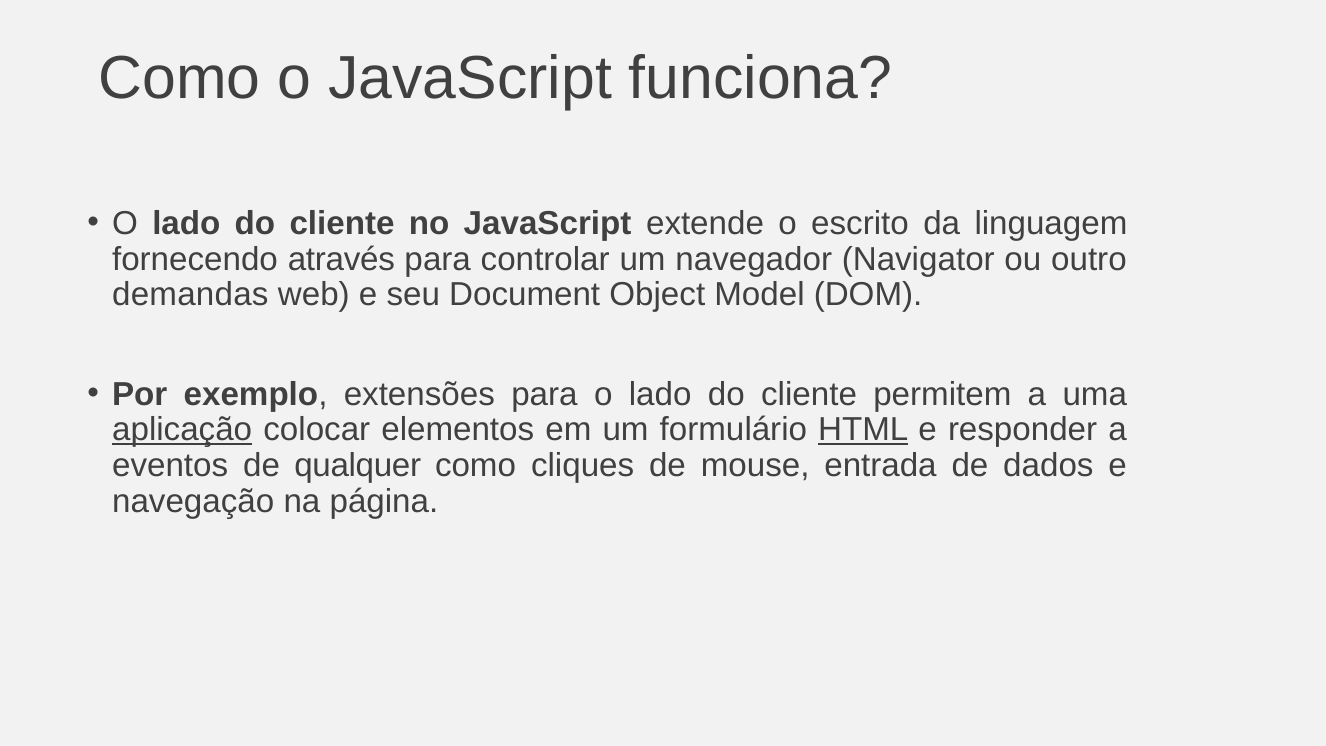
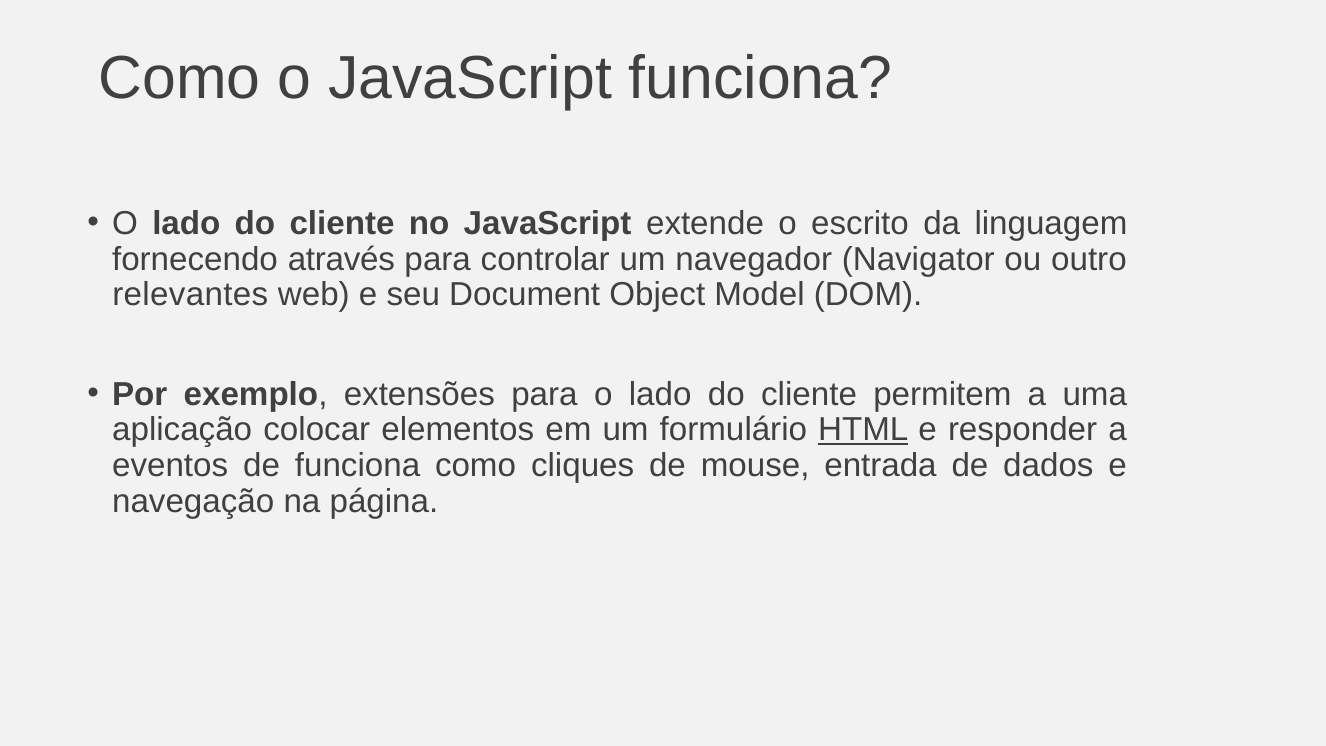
demandas: demandas -> relevantes (190, 295)
aplicação underline: present -> none (182, 430)
de qualquer: qualquer -> funciona (358, 466)
